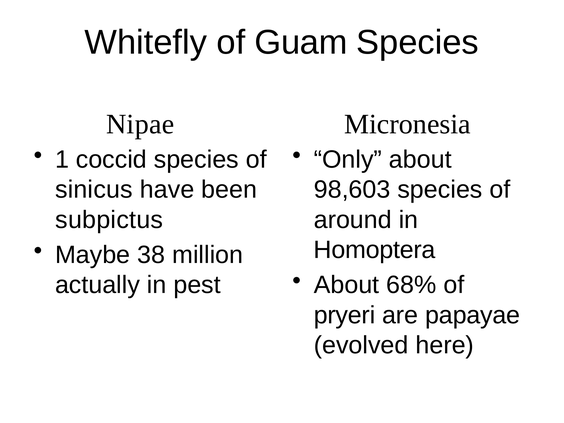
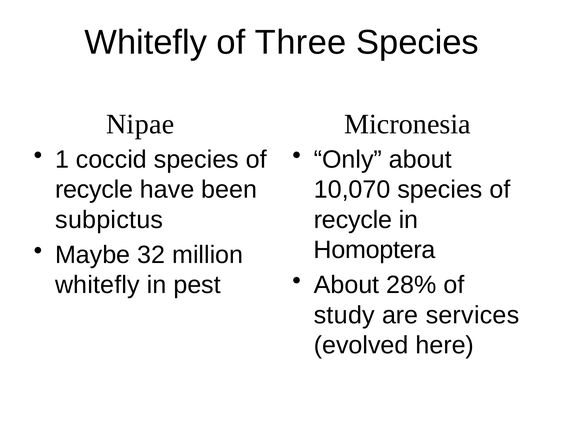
Guam: Guam -> Three (301, 42)
sinicus: sinicus -> recycle (94, 190)
98,603: 98,603 -> 10,070 (352, 190)
around: around -> recycle (353, 220)
38: 38 -> 32 (151, 255)
68%: 68% -> 28% (411, 285)
actually: actually -> whitefly (97, 285)
pryeri: pryeri -> study (344, 315)
papayae: papayae -> services (473, 315)
